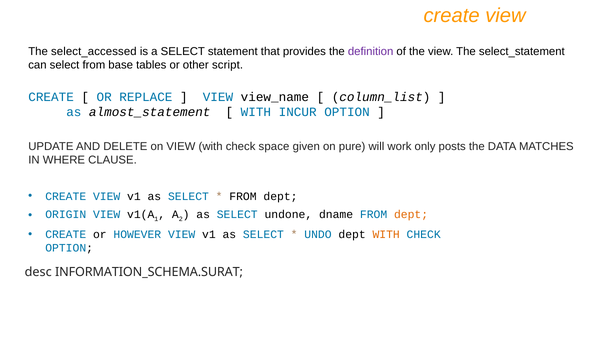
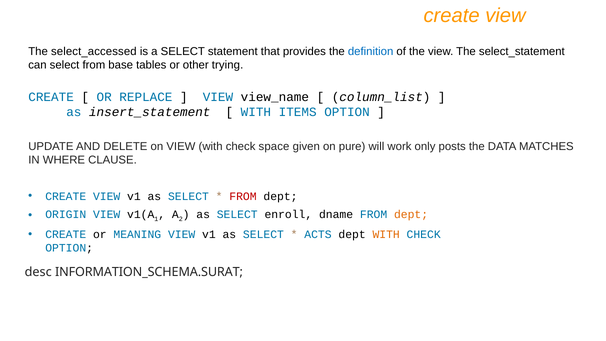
definition colour: purple -> blue (371, 51)
script: script -> trying (228, 65)
almost_statement: almost_statement -> insert_statement (150, 112)
INCUR: INCUR -> ITEMS (298, 112)
FROM colour: black -> red (243, 196)
undone: undone -> enroll (288, 214)
HOWEVER: HOWEVER -> MEANING (137, 234)
UNDO: UNDO -> ACTS (318, 234)
